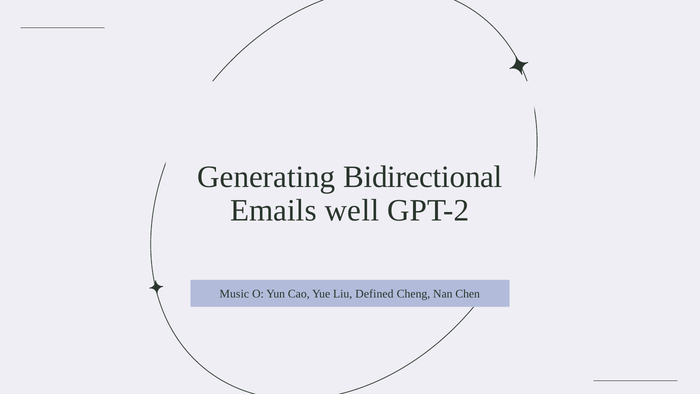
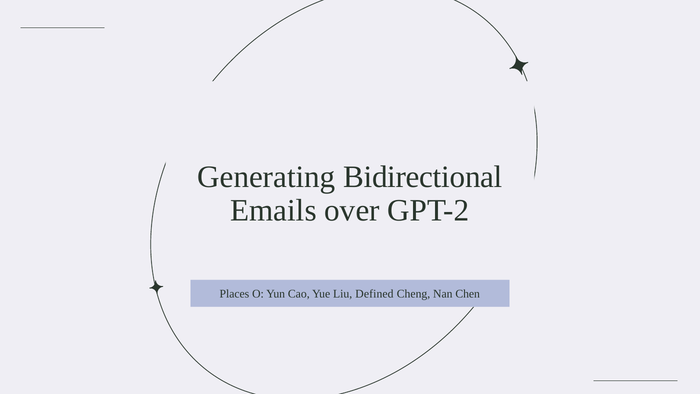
well: well -> over (352, 211)
Music: Music -> Places (234, 294)
